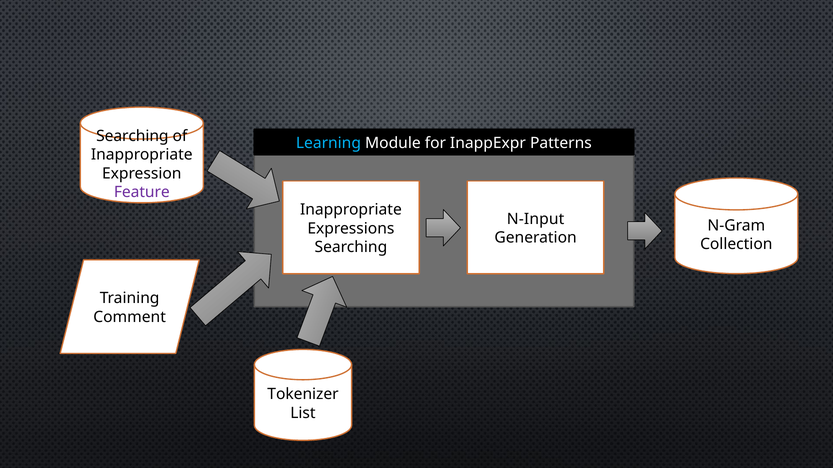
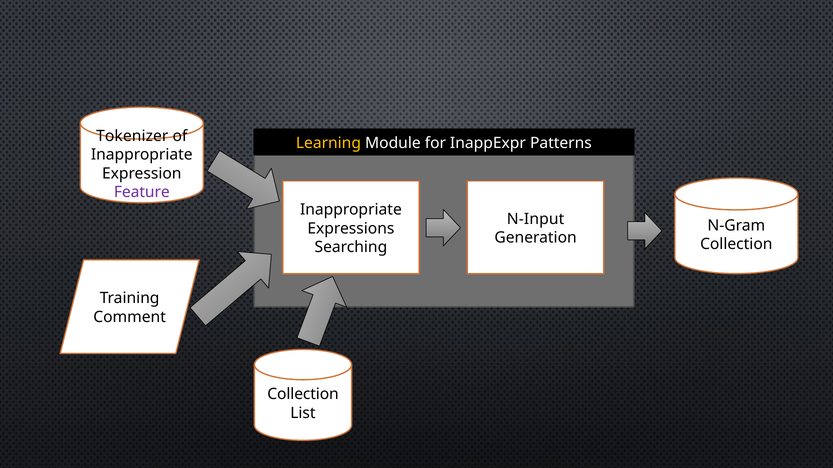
Searching: Searching -> Tokenizer (132, 136)
Learning colour: light blue -> yellow (328, 143)
Tokenizer: Tokenizer -> Collection (303, 395)
